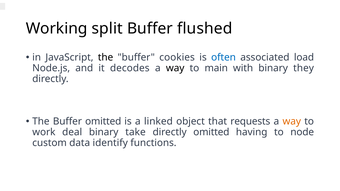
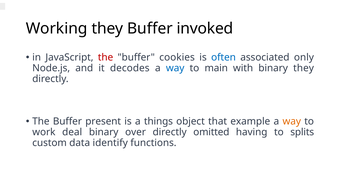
Working split: split -> they (107, 29)
flushed: flushed -> invoked (205, 29)
the colour: black -> red (106, 57)
load: load -> only (304, 57)
way colour: black -> blue (175, 68)
Buffer omitted: omitted -> present (103, 122)
linked: linked -> things (158, 122)
requests: requests -> example (250, 122)
take: take -> over (136, 132)
node: node -> splits (302, 132)
